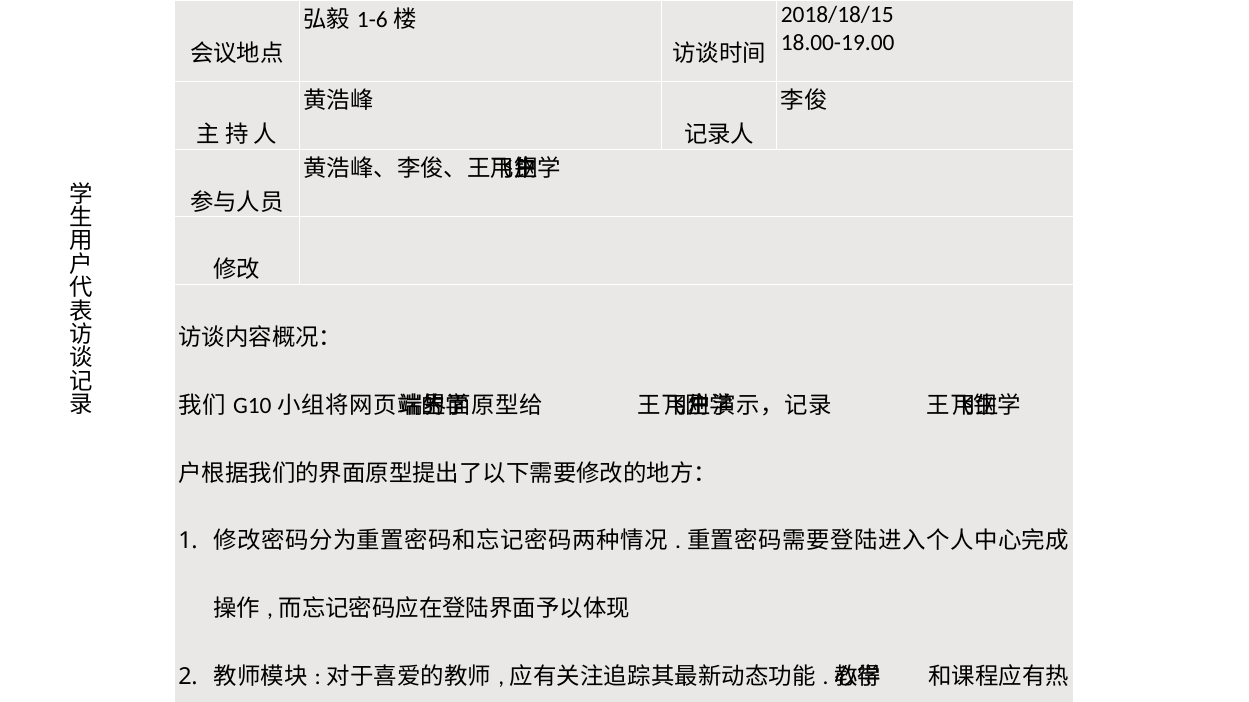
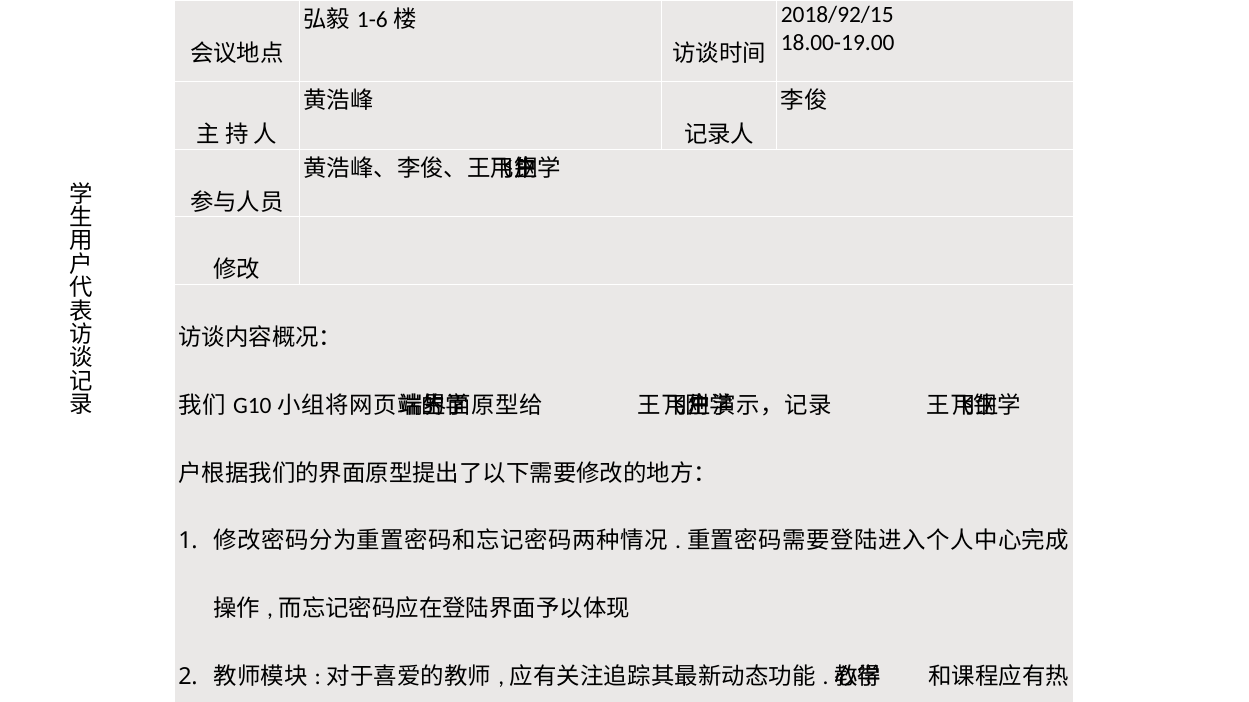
2018/18/15: 2018/18/15 -> 2018/92/15 (837, 15)
